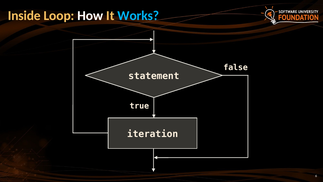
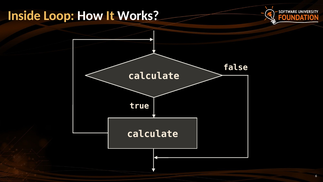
Works colour: light blue -> white (138, 16)
statement: statement -> calculate (154, 76)
iteration: iteration -> calculate (153, 134)
